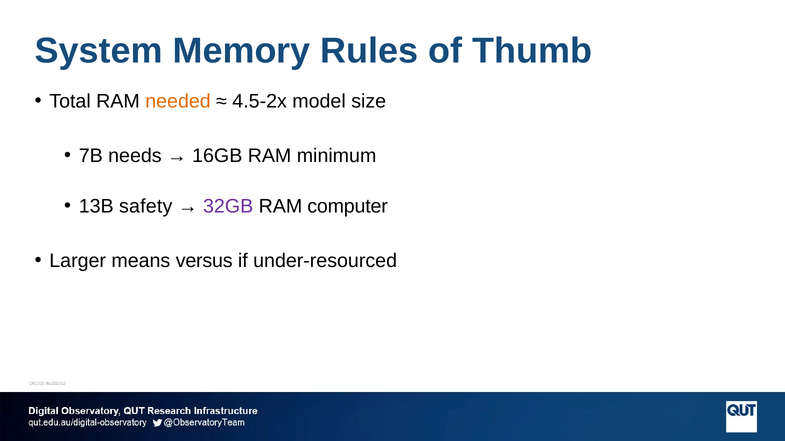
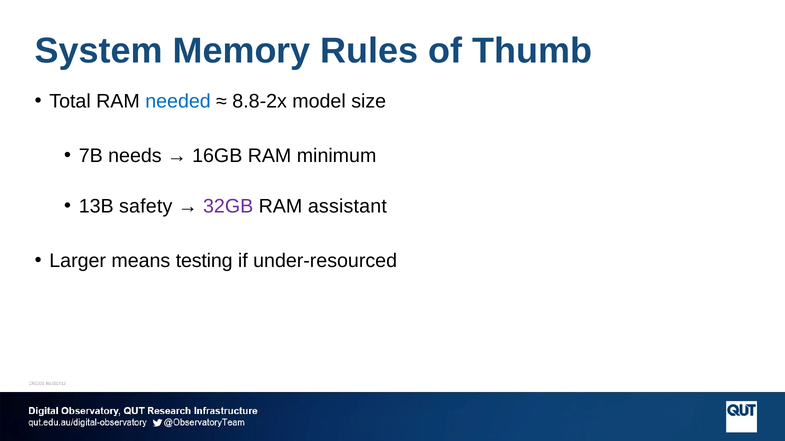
needed colour: orange -> blue (178, 101)
4.5-2x: 4.5-2x -> 8.8-2x (260, 101)
computer: computer -> assistant (347, 206)
versus: versus -> testing (204, 261)
